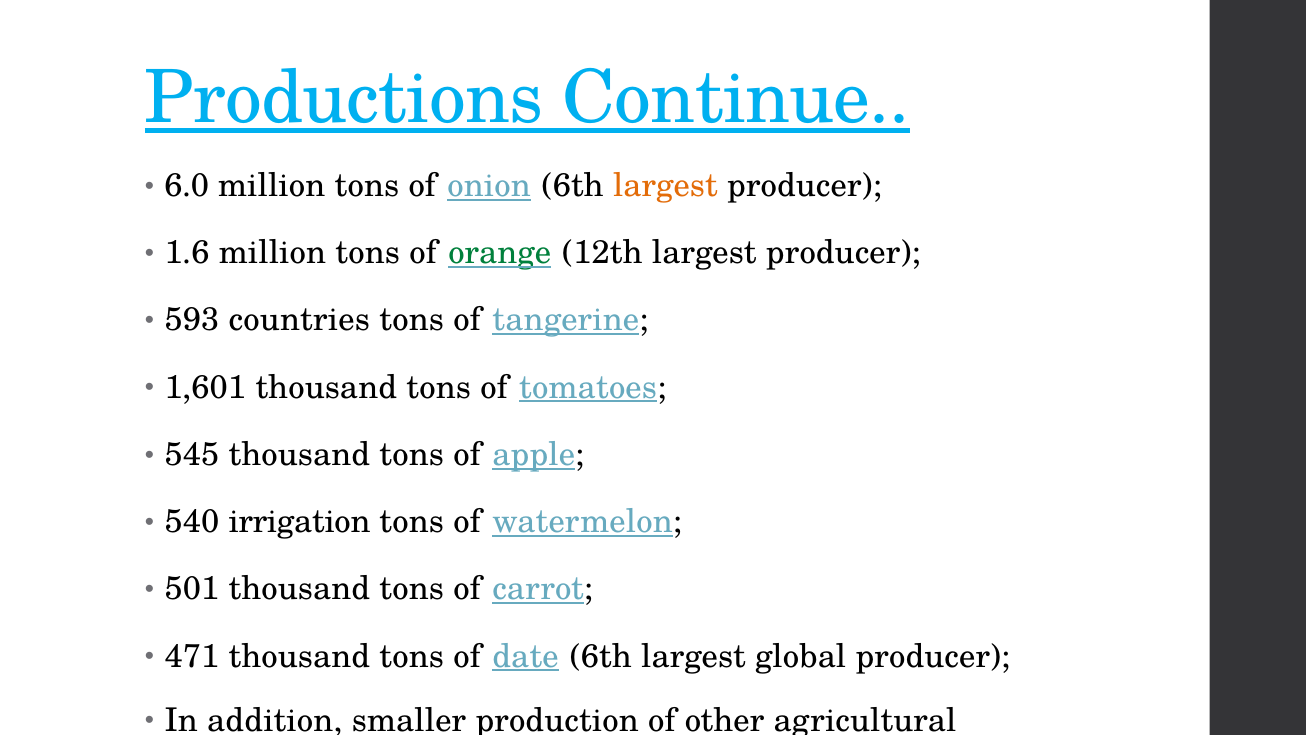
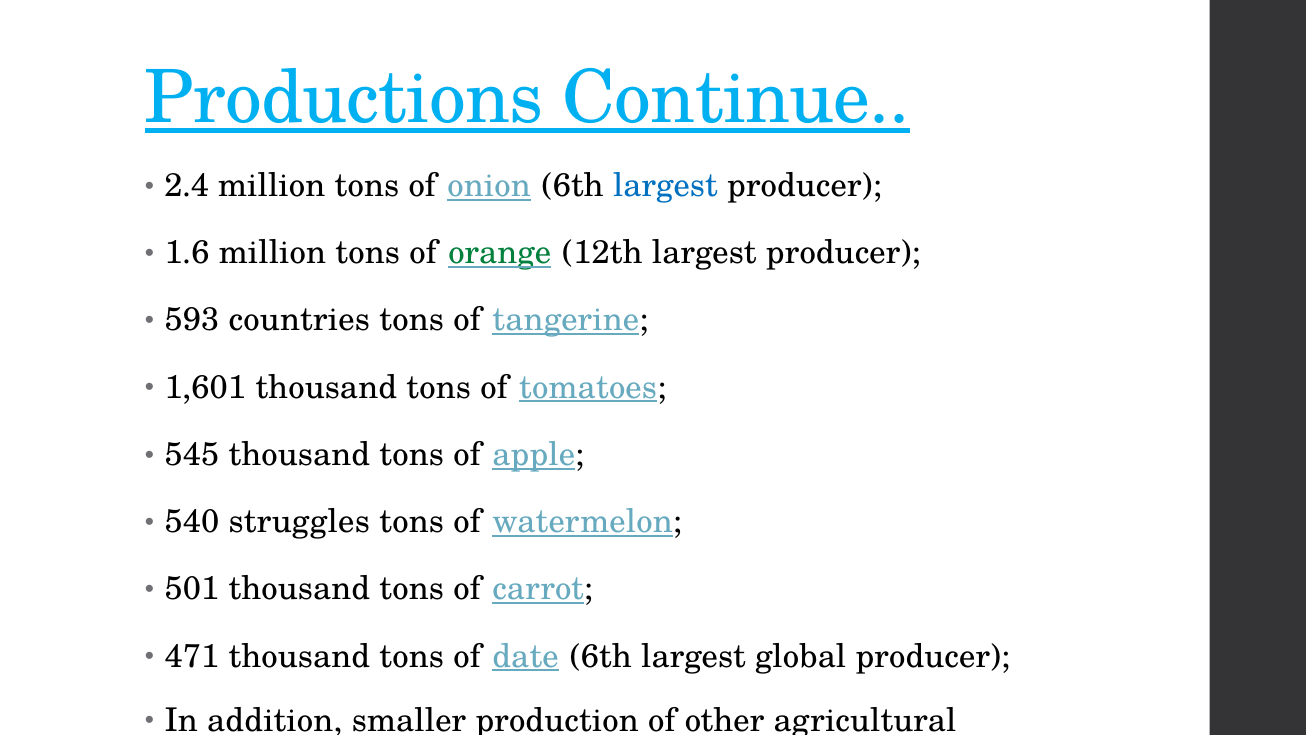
6.0: 6.0 -> 2.4 (187, 185)
largest colour: orange -> blue (665, 185)
irrigation: irrigation -> struggles (299, 522)
